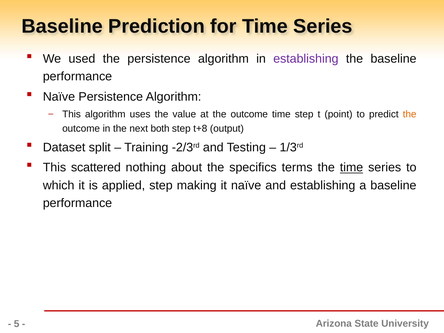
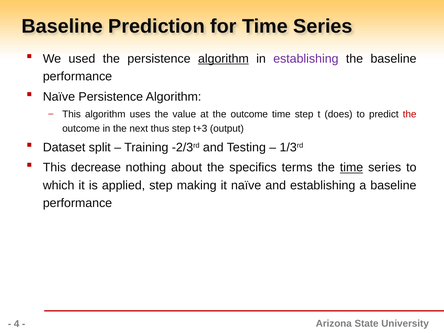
algorithm underline: none -> present (223, 59)
point: point -> does (339, 114)
the colour: orange -> red (410, 114)
both: both -> thus (160, 128)
t+8: t+8 -> t+3 (200, 128)
scattered: scattered -> decrease (96, 168)
5: 5 -> 4 (17, 324)
